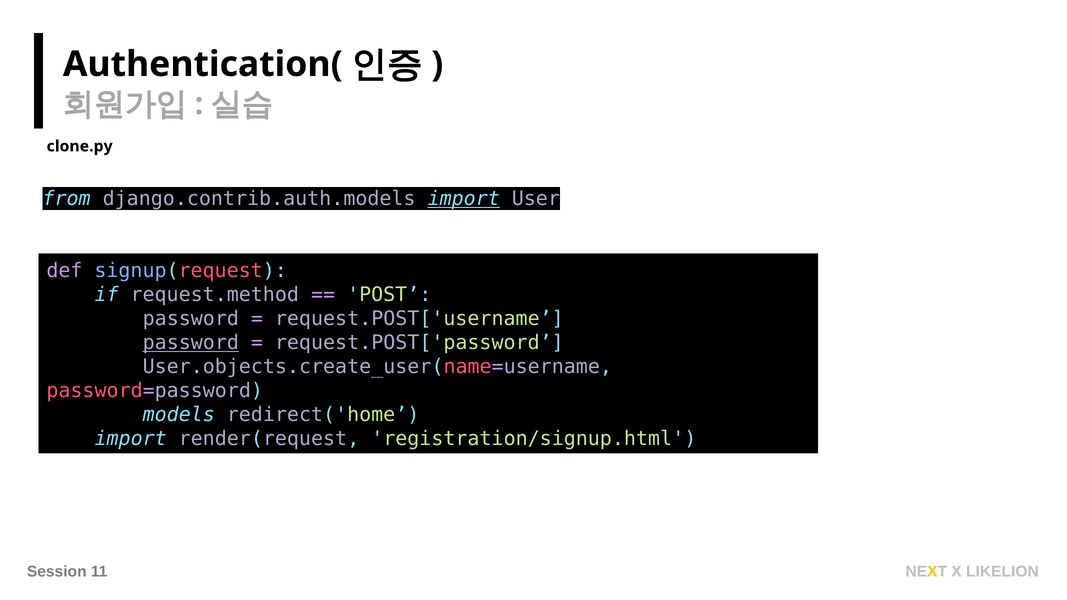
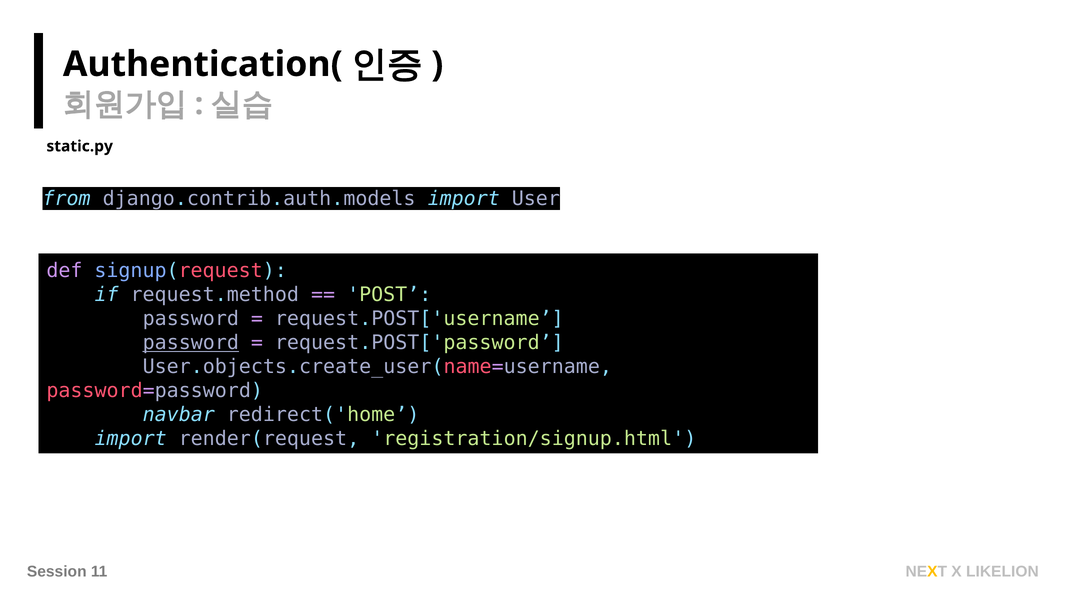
clone.py: clone.py -> static.py (80, 146)
import underline: present -> none (464, 199)
models: models -> navbar (179, 415)
